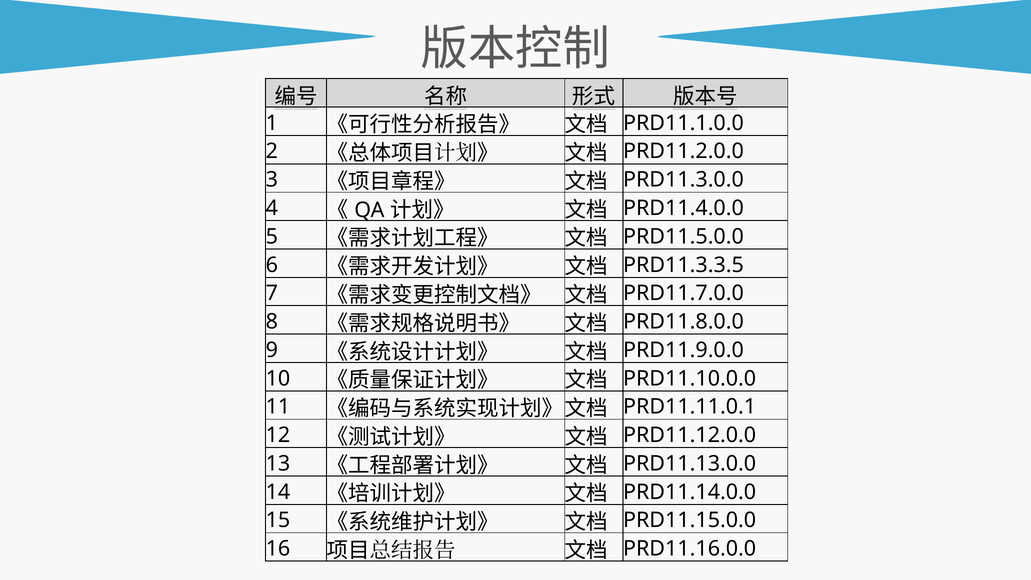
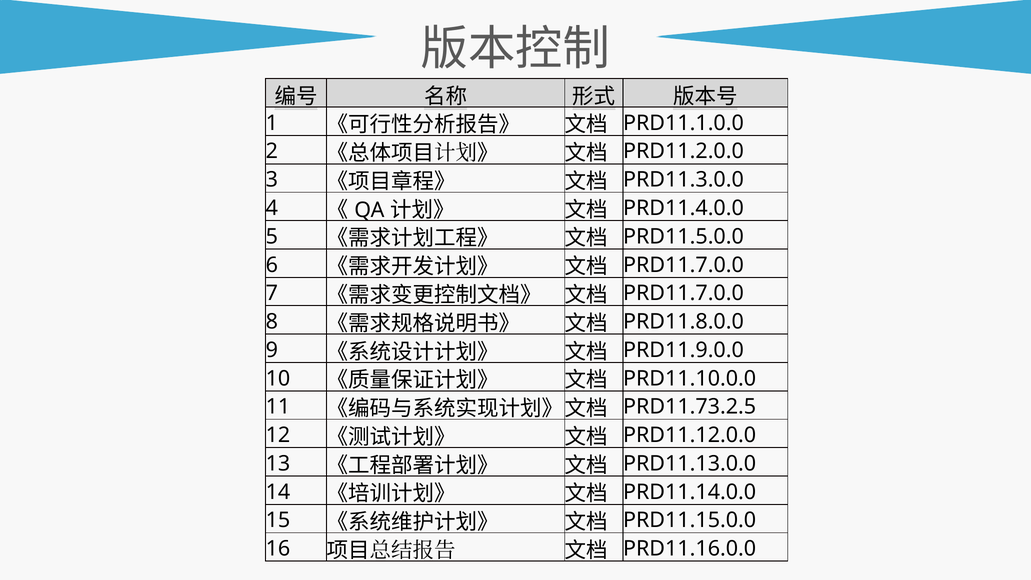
PRD11.3.3.5: PRD11.3.3.5 -> PRD11.7.0.0 (683, 265)
PRD11.11.0.1: PRD11.11.0.1 -> PRD11.73.2.5 (690, 407)
